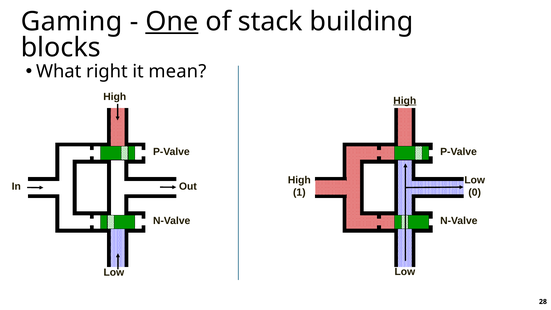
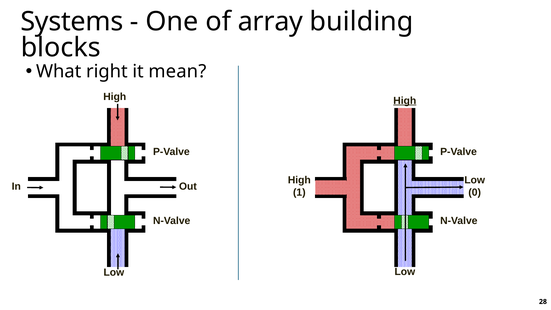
Gaming: Gaming -> Systems (72, 21)
One underline: present -> none (172, 21)
stack: stack -> array (270, 21)
